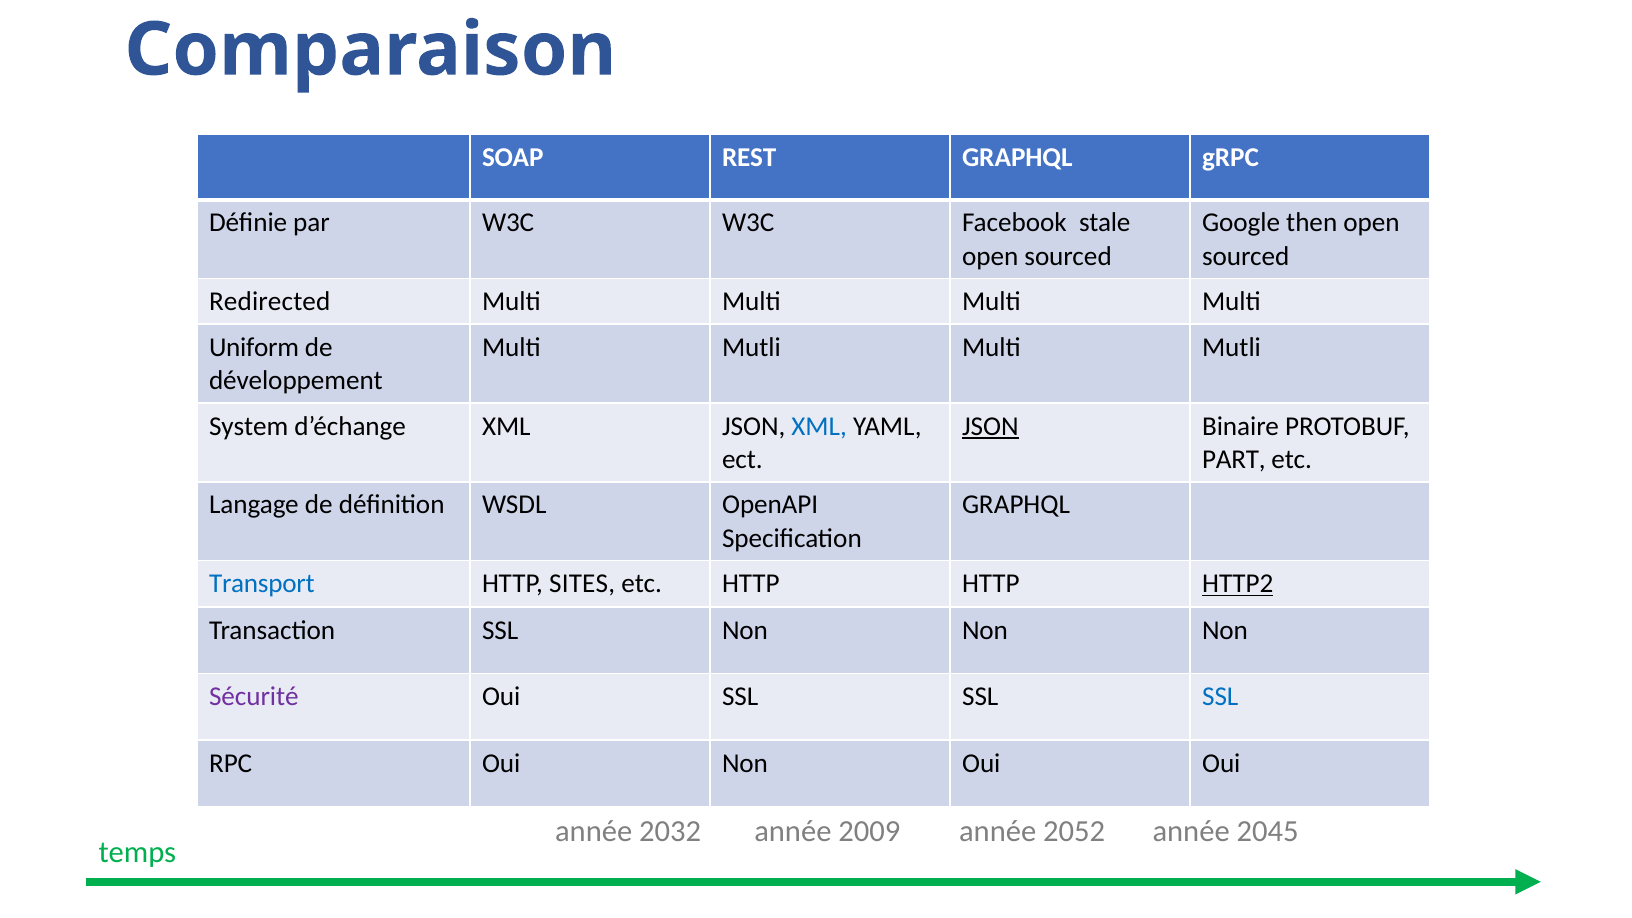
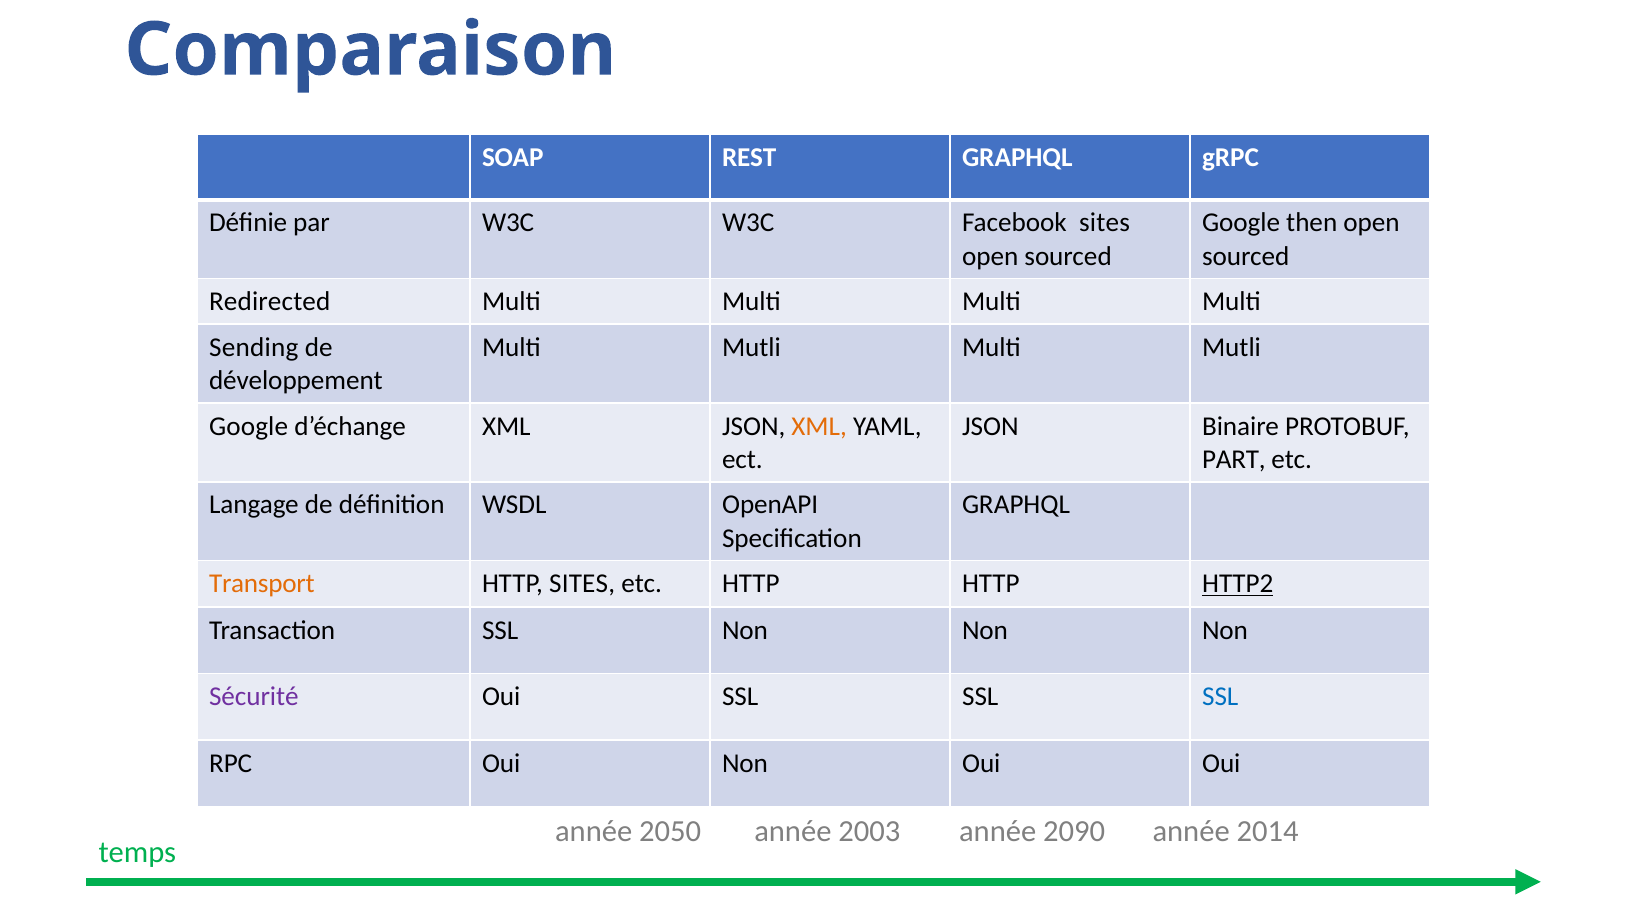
Facebook stale: stale -> sites (1104, 223)
Uniform: Uniform -> Sending (254, 347)
System: System -> Google (249, 426)
XML colour: blue -> orange (819, 426)
JSON underline: present -> none (990, 426)
Transport colour: blue -> orange (262, 584)
2032: 2032 -> 2050 (670, 832)
2009: 2009 -> 2003 (869, 832)
2052: 2052 -> 2090 (1074, 832)
2045: 2045 -> 2014 (1268, 832)
